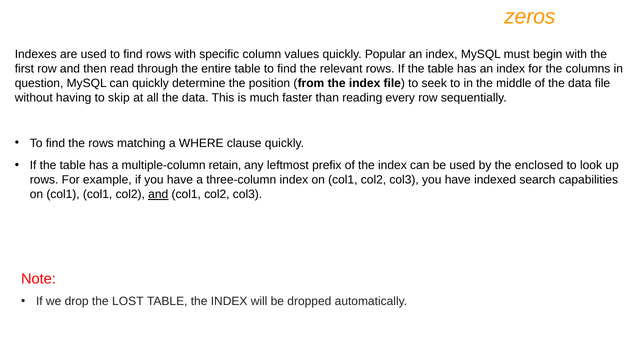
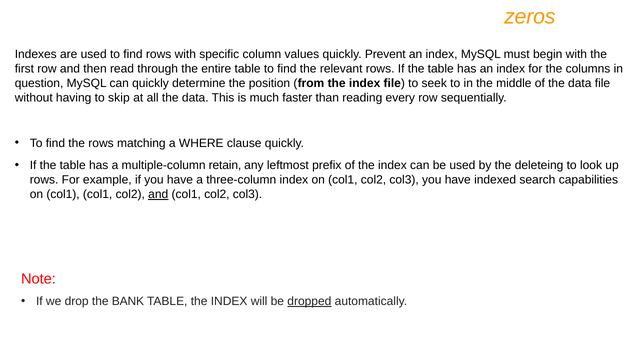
Popular: Popular -> Prevent (385, 54)
enclosed: enclosed -> deleteing (539, 165)
LOST: LOST -> BANK (128, 301)
dropped underline: none -> present (309, 301)
